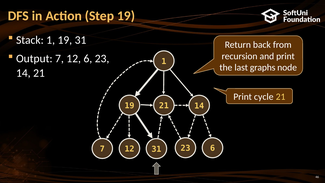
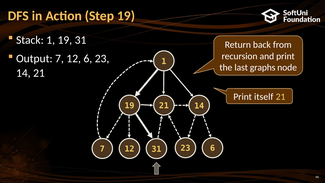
cycle: cycle -> itself (264, 97)
